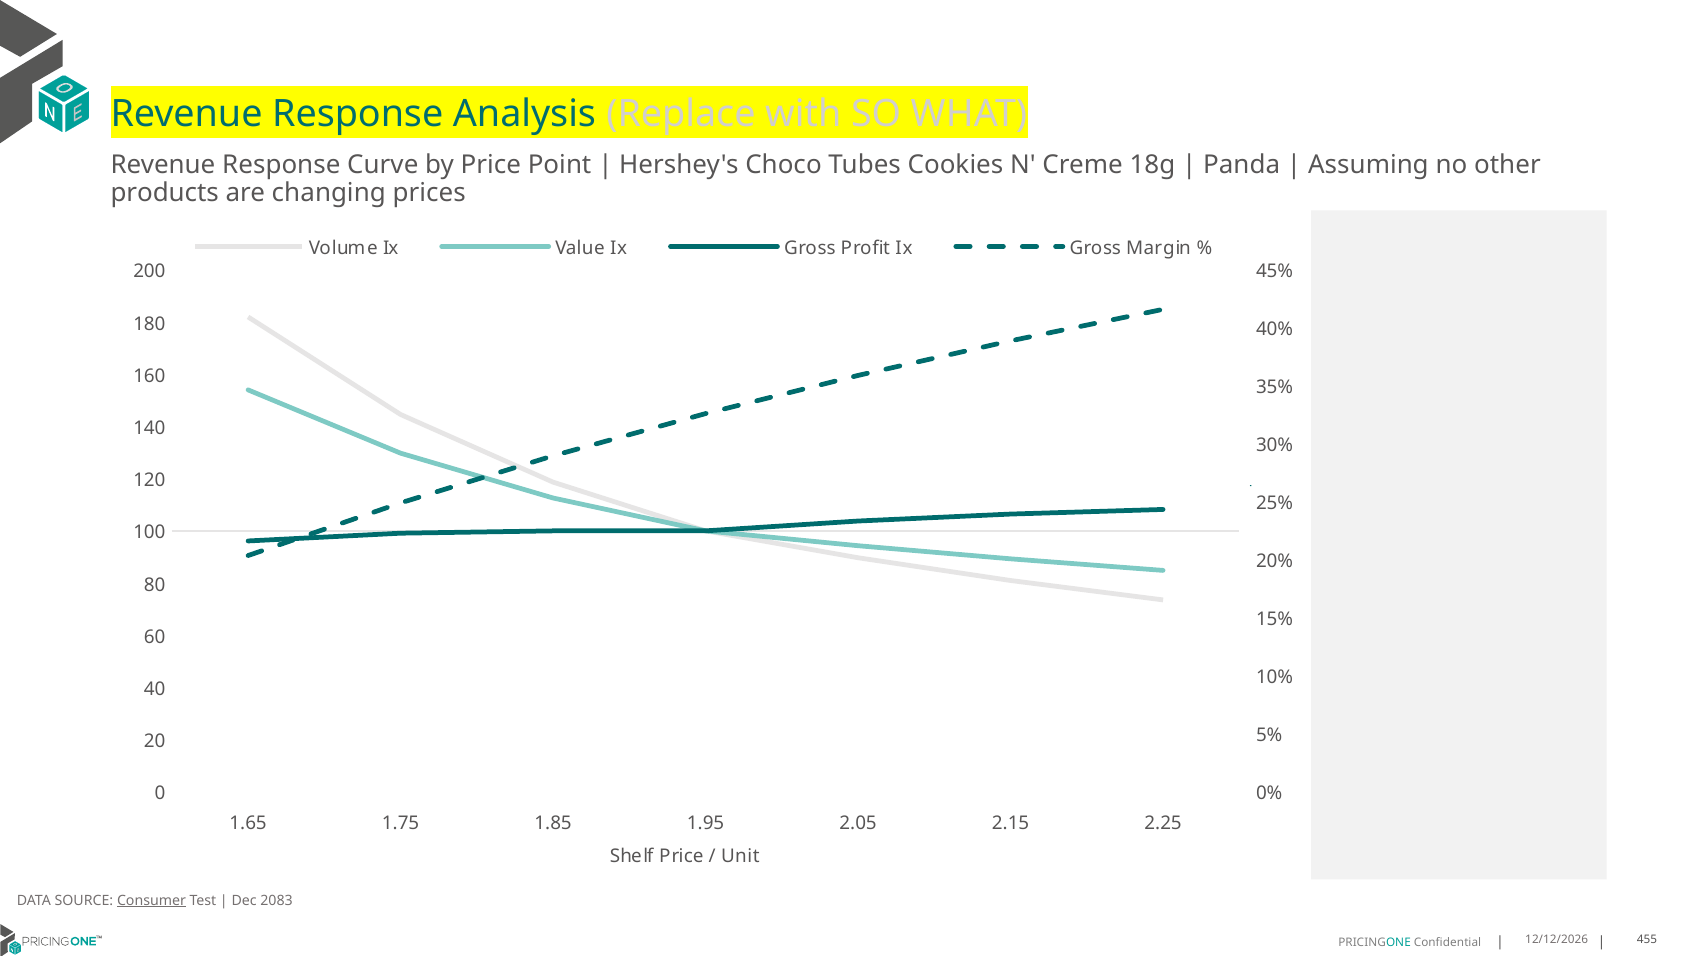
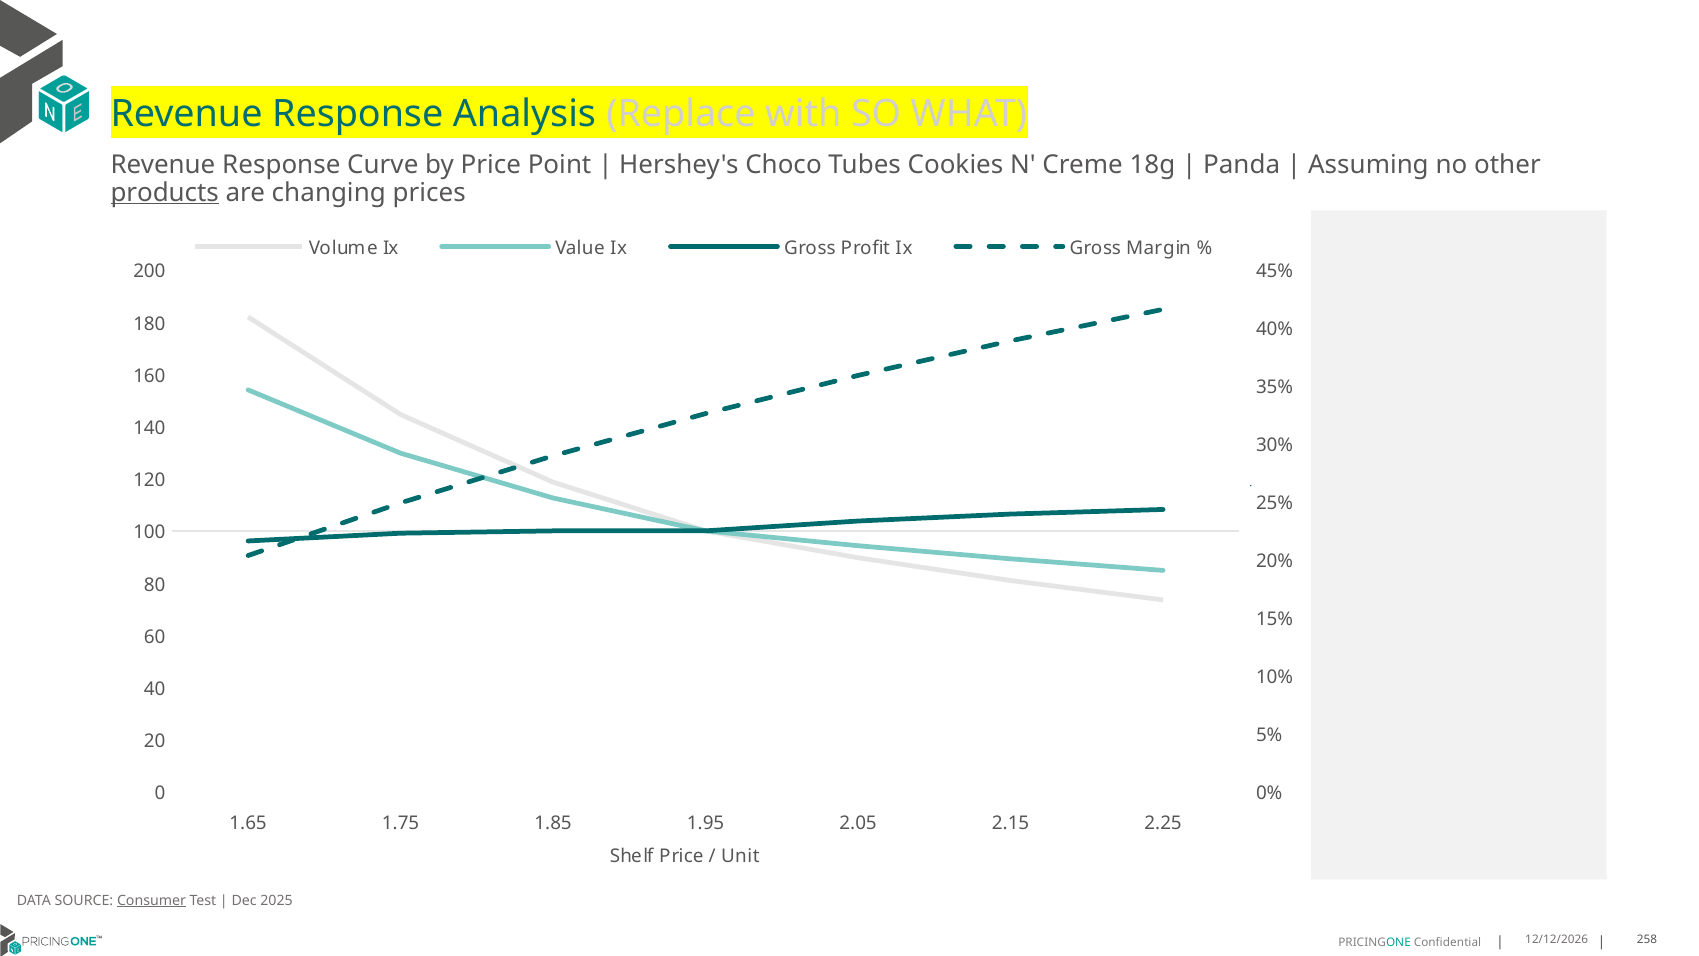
products underline: none -> present (165, 192)
2083: 2083 -> 2025 (277, 900)
455: 455 -> 258 (1647, 940)
